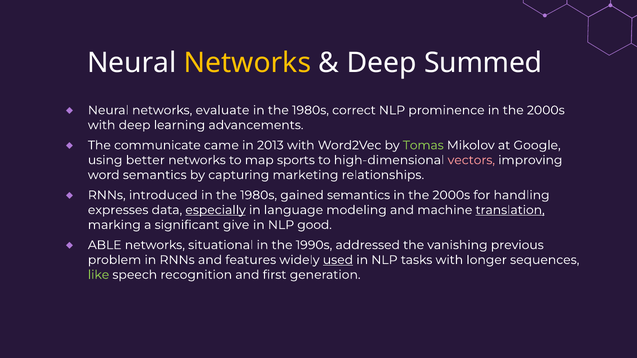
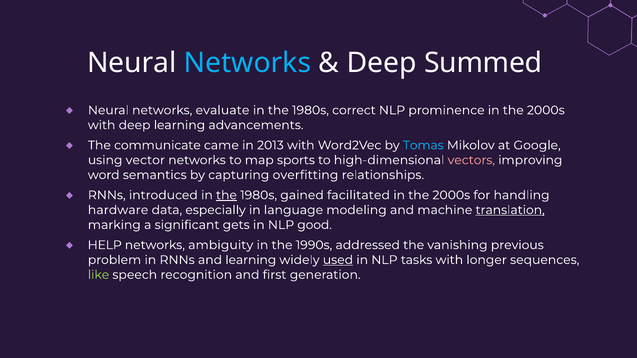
Networks colour: yellow -> light blue (247, 63)
Tomas colour: light green -> light blue (423, 145)
better: better -> vector (145, 160)
marketing: marketing -> overfitting (305, 175)
the underline: none -> present (226, 195)
gained semantics: semantics -> facilitated (358, 195)
expresses: expresses -> hardware (118, 210)
especially underline: present -> none (216, 210)
give: give -> gets (236, 225)
ABLE: ABLE -> HELP (105, 245)
situational: situational -> ambiguity (221, 245)
and features: features -> learning (251, 260)
